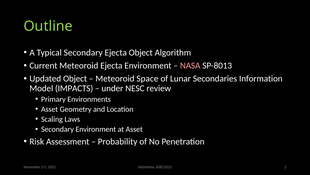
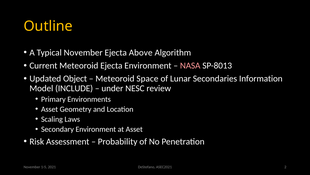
Outline colour: light green -> yellow (48, 26)
Typical Secondary: Secondary -> November (83, 52)
Ejecta Object: Object -> Above (141, 52)
IMPACTS: IMPACTS -> INCLUDE (74, 88)
